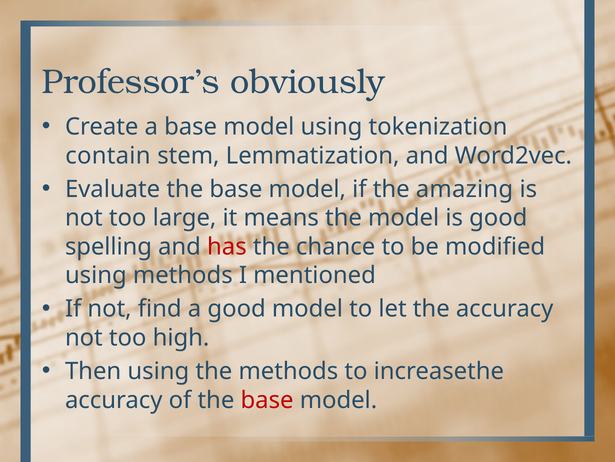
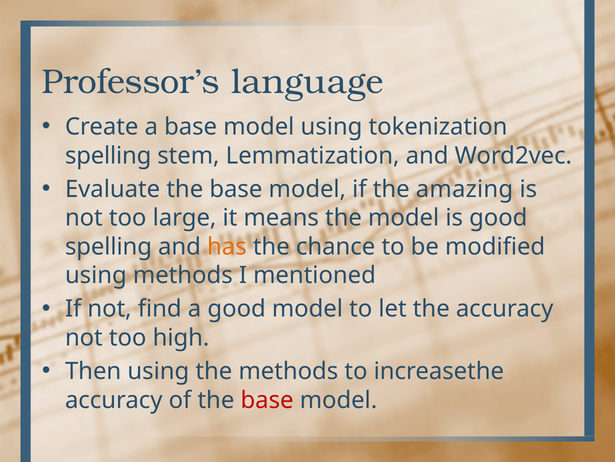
obviously: obviously -> language (307, 82)
contain: contain -> spelling (108, 155)
has colour: red -> orange (227, 246)
